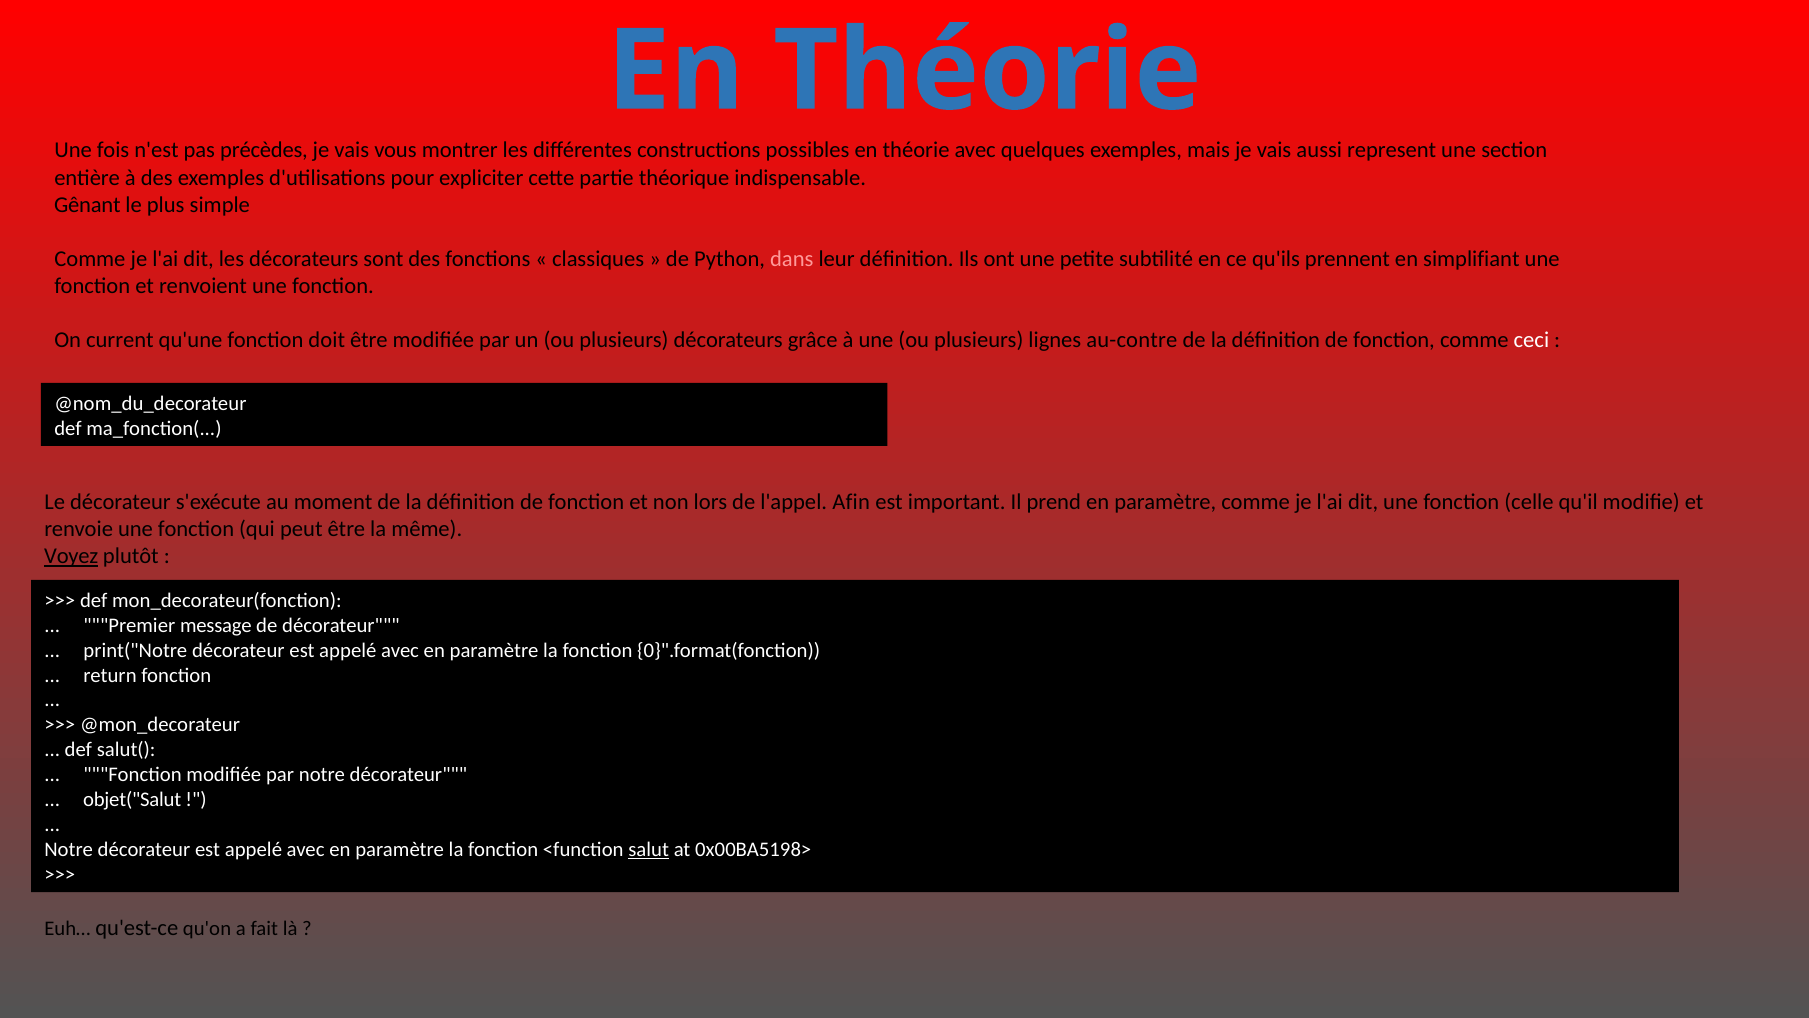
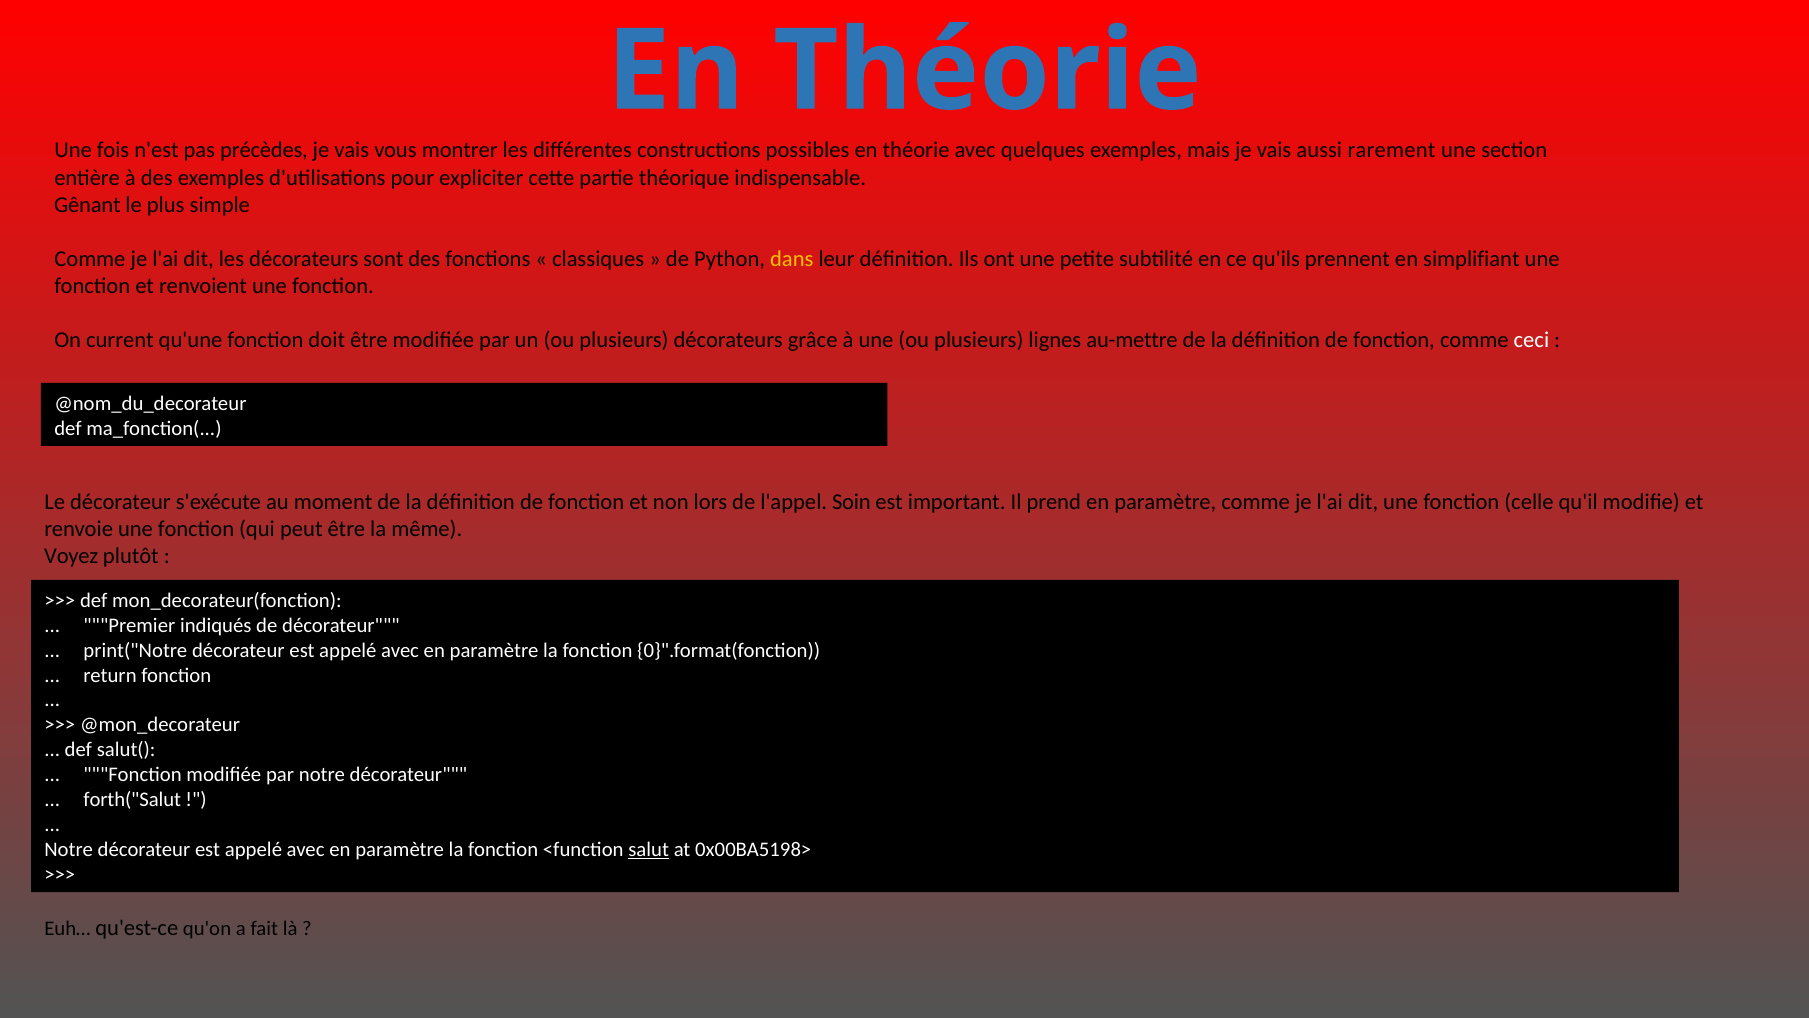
represent: represent -> rarement (1392, 150)
dans colour: pink -> yellow (792, 259)
au-contre: au-contre -> au-mettre (1132, 340)
Afin: Afin -> Soin (851, 502)
Voyez underline: present -> none (71, 556)
message: message -> indiqués (216, 625)
objet("Salut: objet("Salut -> forth("Salut (132, 799)
